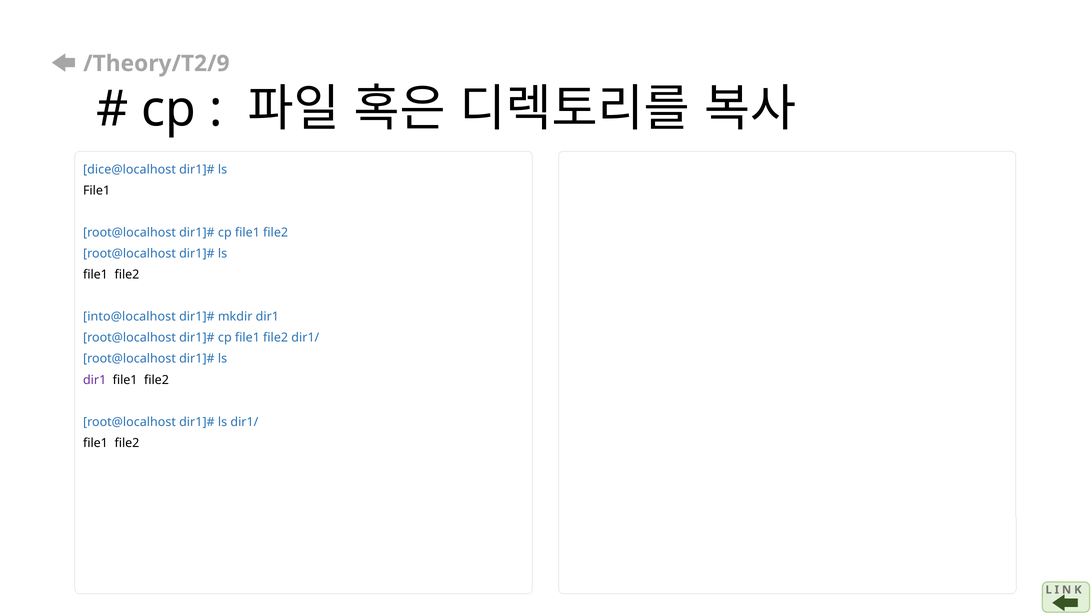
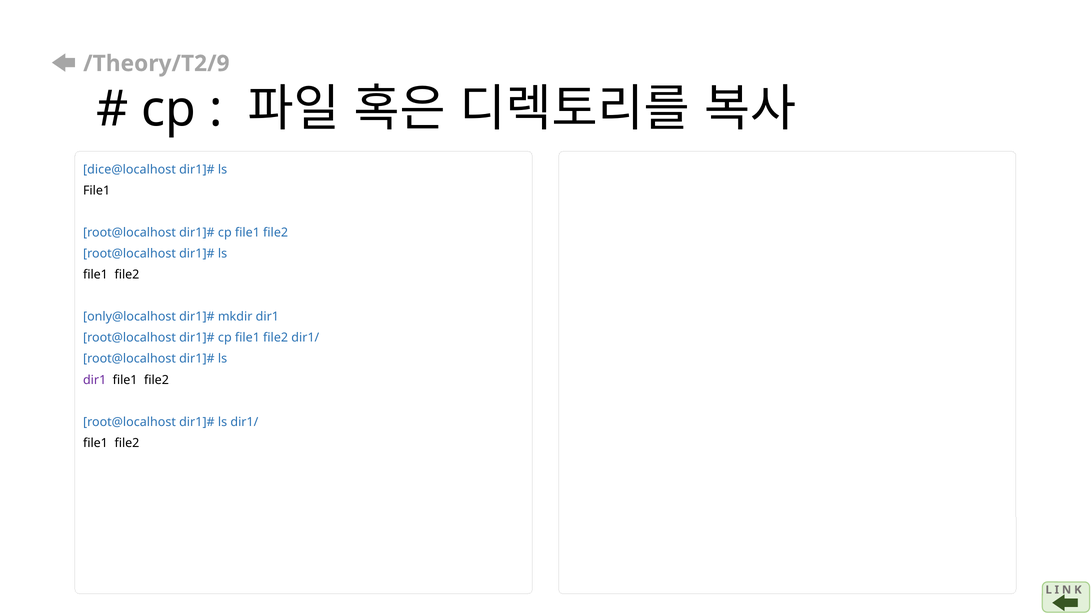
into@localhost: into@localhost -> only@localhost (130, 317)
